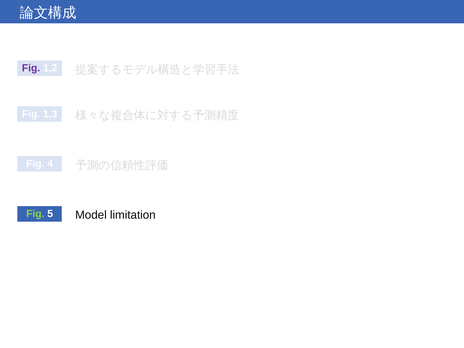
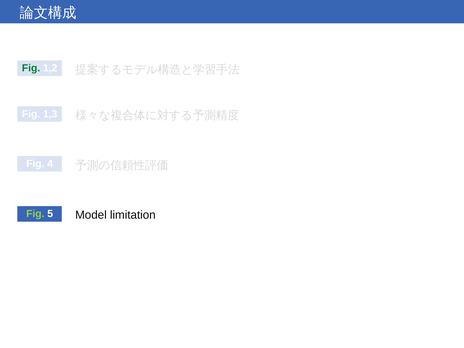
Fig colour: purple -> green (31, 68)
